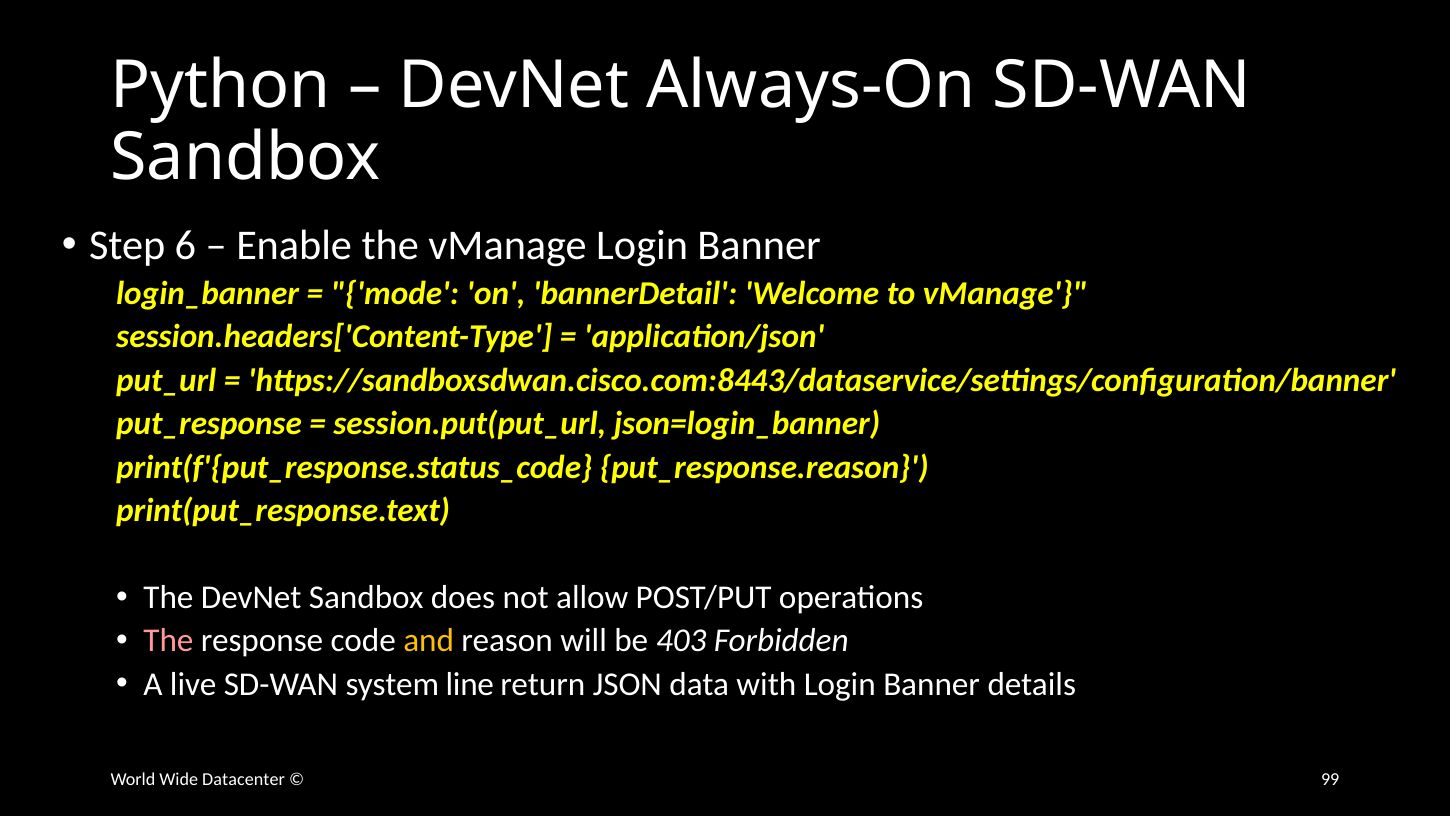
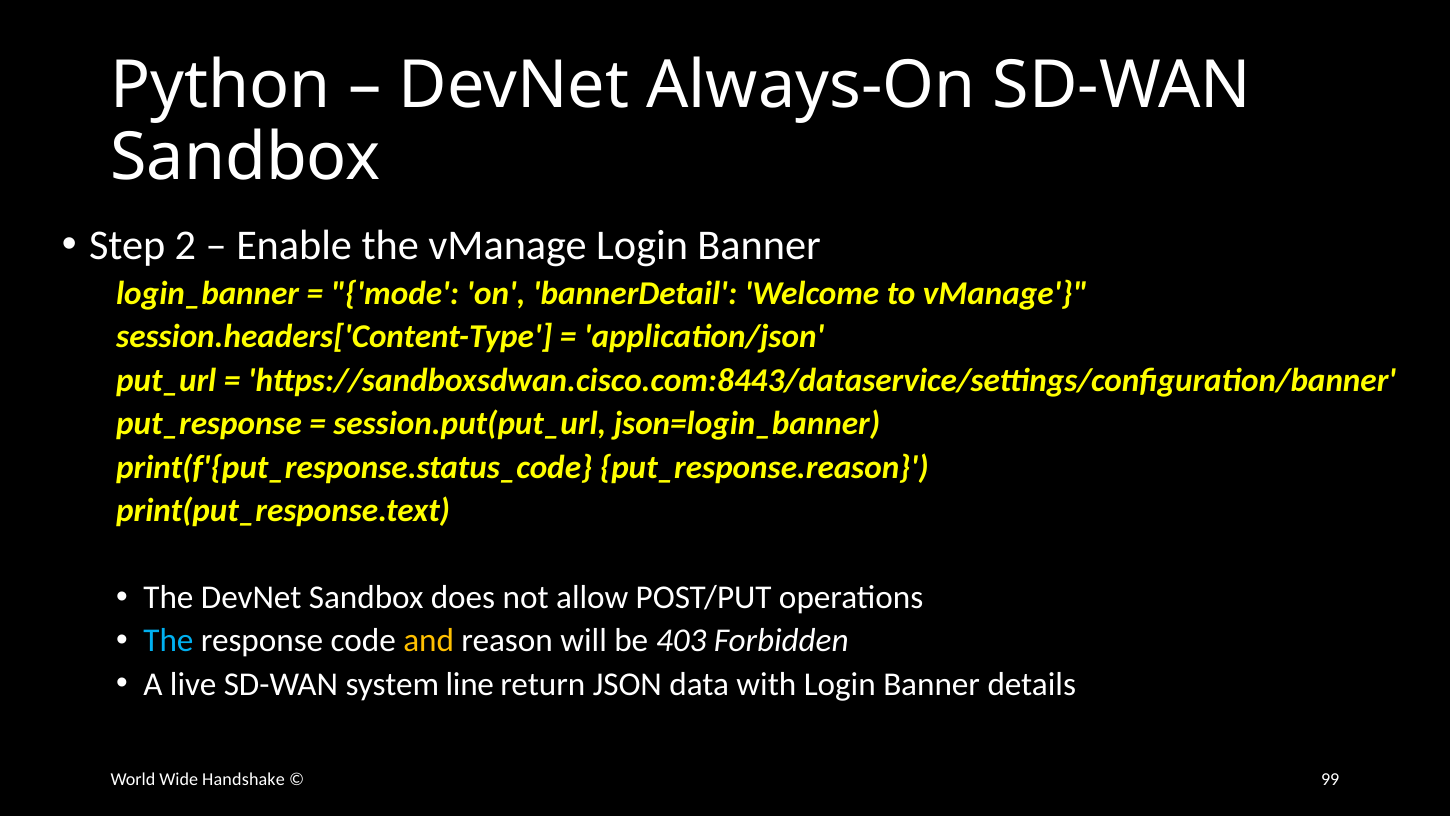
6: 6 -> 2 (185, 245)
The colour: pink -> light blue (168, 640)
Datacenter: Datacenter -> Handshake (244, 779)
